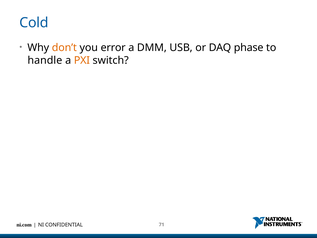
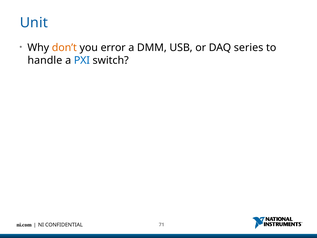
Cold: Cold -> Unit (34, 23)
phase: phase -> series (249, 48)
PXI colour: orange -> blue (82, 60)
